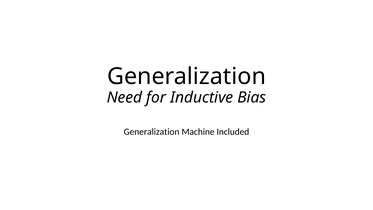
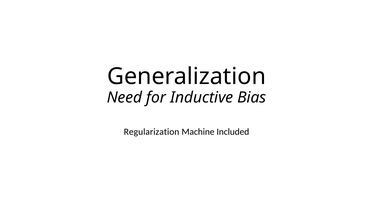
Generalization: Generalization -> Regularization (152, 132)
